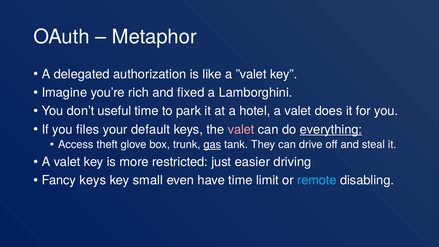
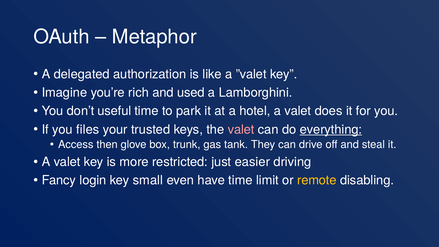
fixed: fixed -> used (191, 93)
default: default -> trusted (151, 129)
theft: theft -> then (107, 145)
gas underline: present -> none (212, 145)
Fancy keys: keys -> login (93, 180)
remote colour: light blue -> yellow (317, 180)
